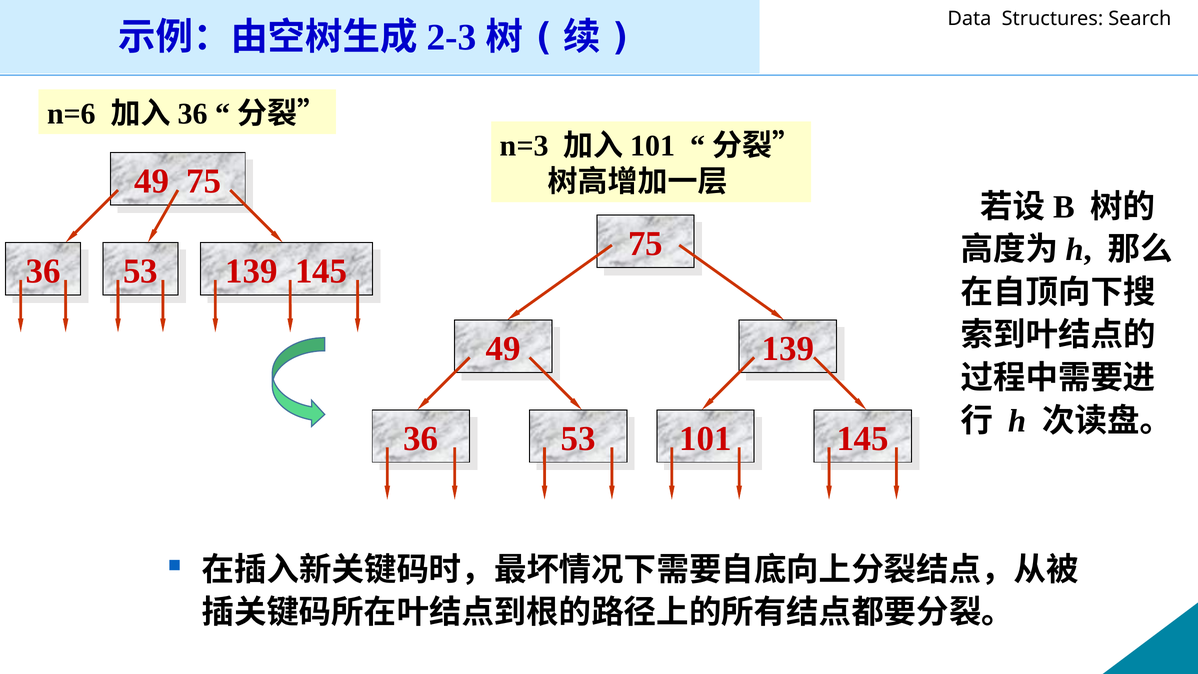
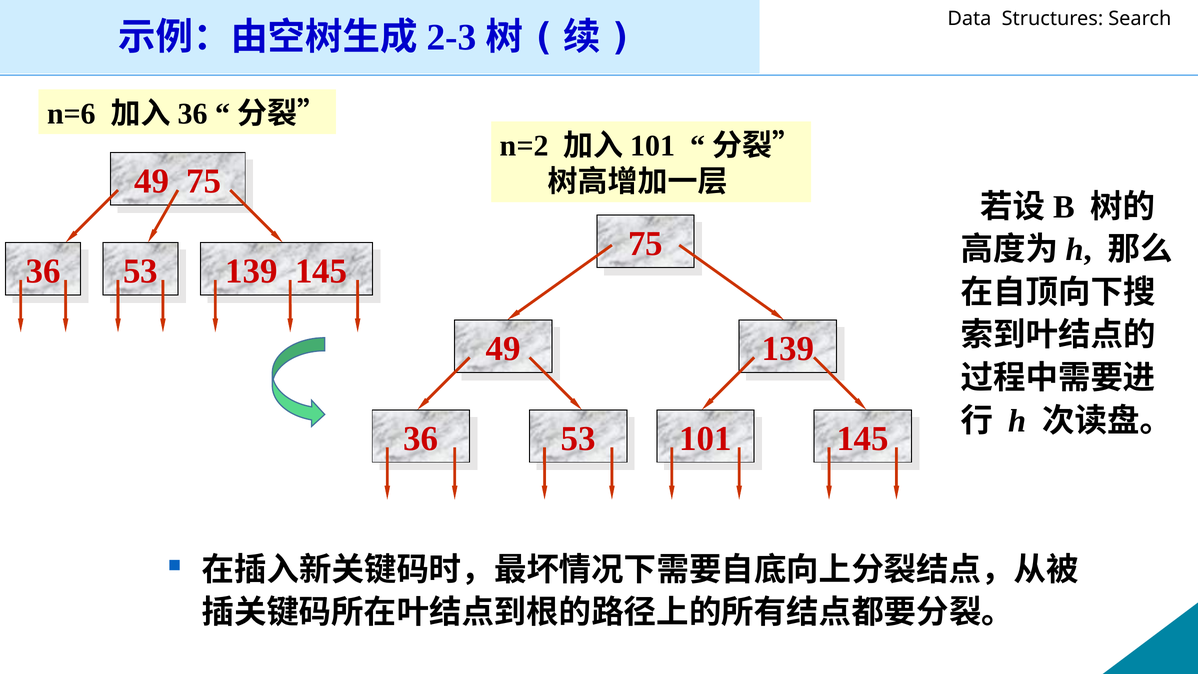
n=3: n=3 -> n=2 (524, 146)
